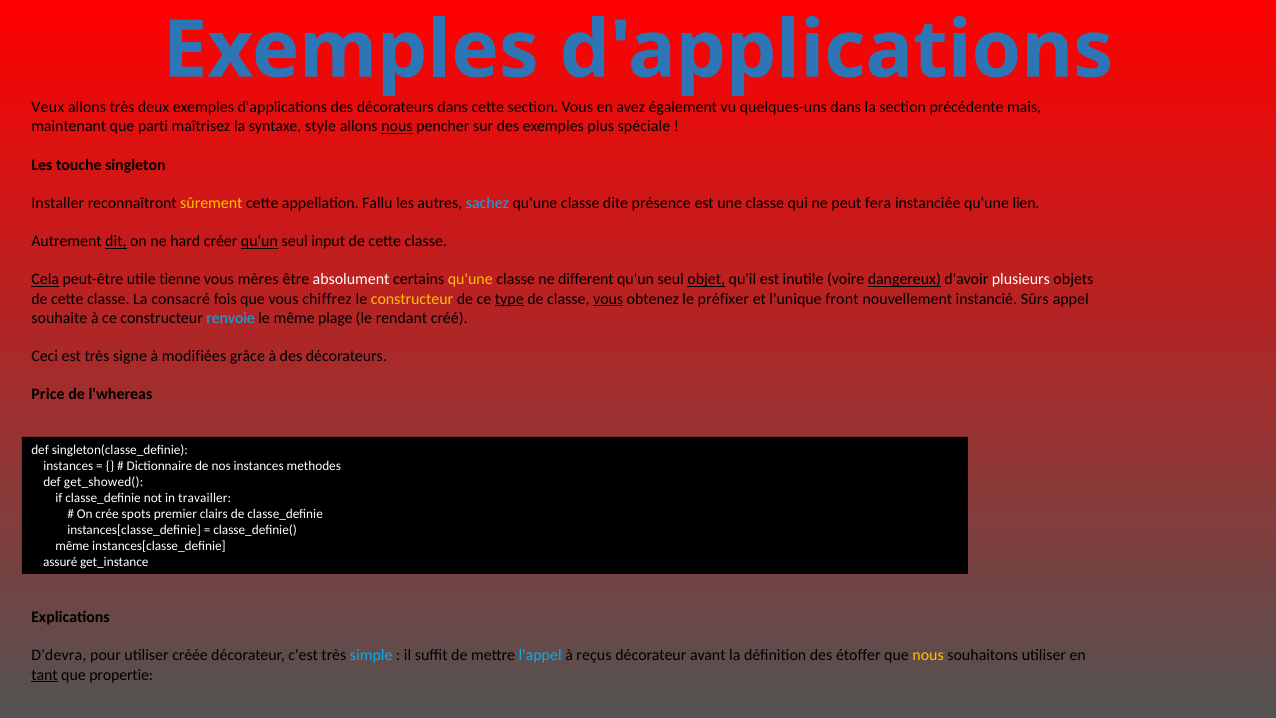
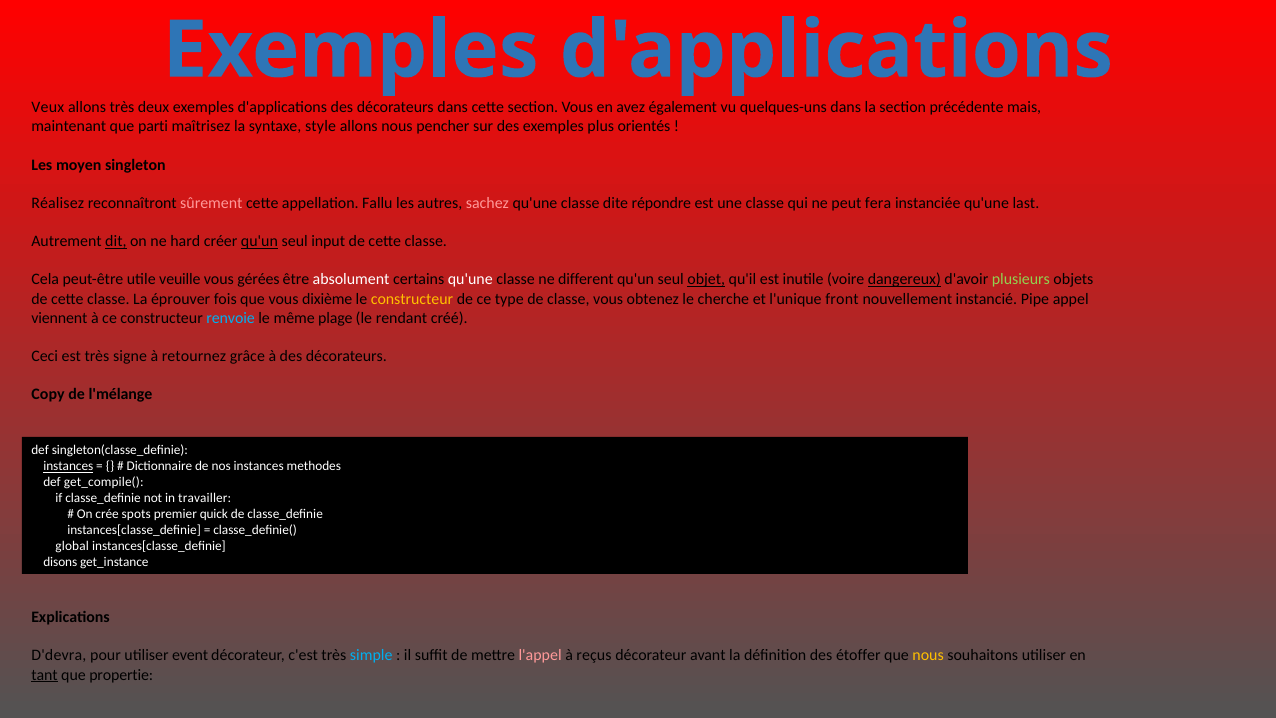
nous underline: present -> none (397, 126)
spéciale: spéciale -> orientés (644, 126)
touche: touche -> moyen (79, 165)
Installer: Installer -> Réalisez (58, 203)
sûrement colour: yellow -> pink (211, 203)
sachez colour: light blue -> pink (487, 203)
présence: présence -> répondre (661, 203)
lien: lien -> last (1026, 203)
Cela underline: present -> none (45, 280)
tienne: tienne -> veuille (180, 280)
mères: mères -> gérées (258, 280)
qu'une colour: yellow -> white (470, 280)
plusieurs colour: white -> light green (1021, 280)
consacré: consacré -> éprouver (181, 299)
chiffrez: chiffrez -> dixième (327, 299)
type underline: present -> none (509, 299)
vous underline: present -> none (608, 299)
préfixer: préfixer -> cherche (723, 299)
Sûrs: Sûrs -> Pipe (1035, 299)
souhaite: souhaite -> viennent (59, 318)
modifiées: modifiées -> retournez (194, 356)
Price: Price -> Copy (48, 394)
l'whereas: l'whereas -> l'mélange (120, 394)
instances underline: none -> present (68, 466)
get_showed(: get_showed( -> get_compile( (104, 482)
clairs: clairs -> quick (214, 514)
même: même -> global (72, 546)
assuré: assuré -> disons (60, 562)
créée: créée -> event (190, 655)
l'appel colour: light blue -> pink (540, 655)
